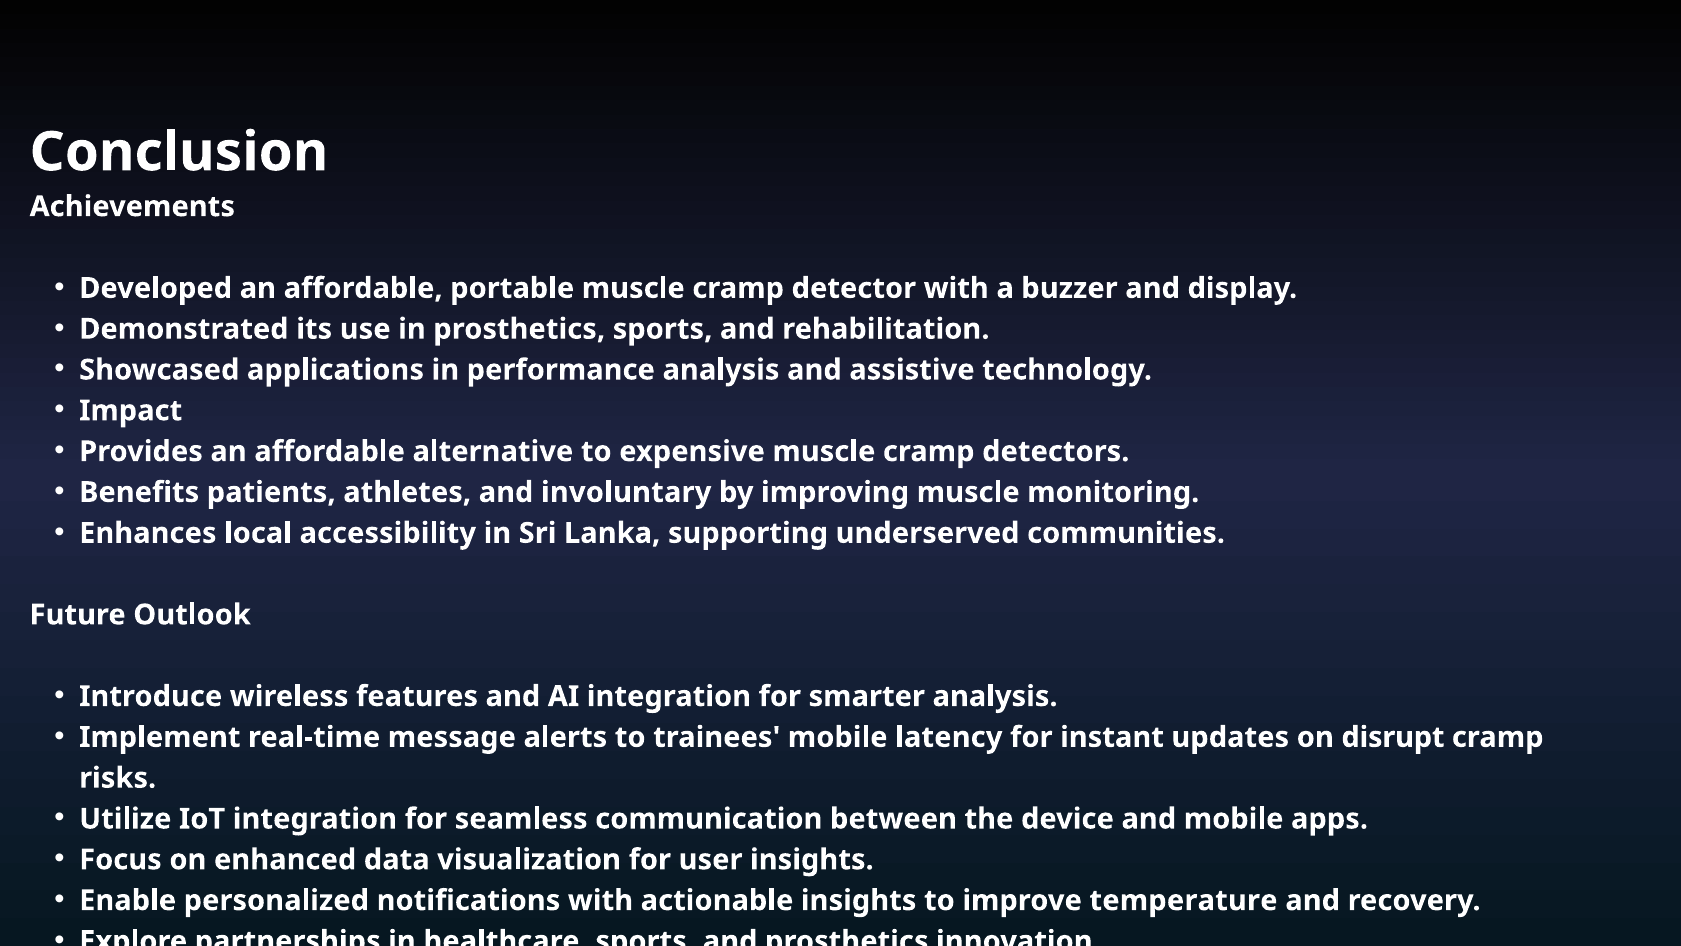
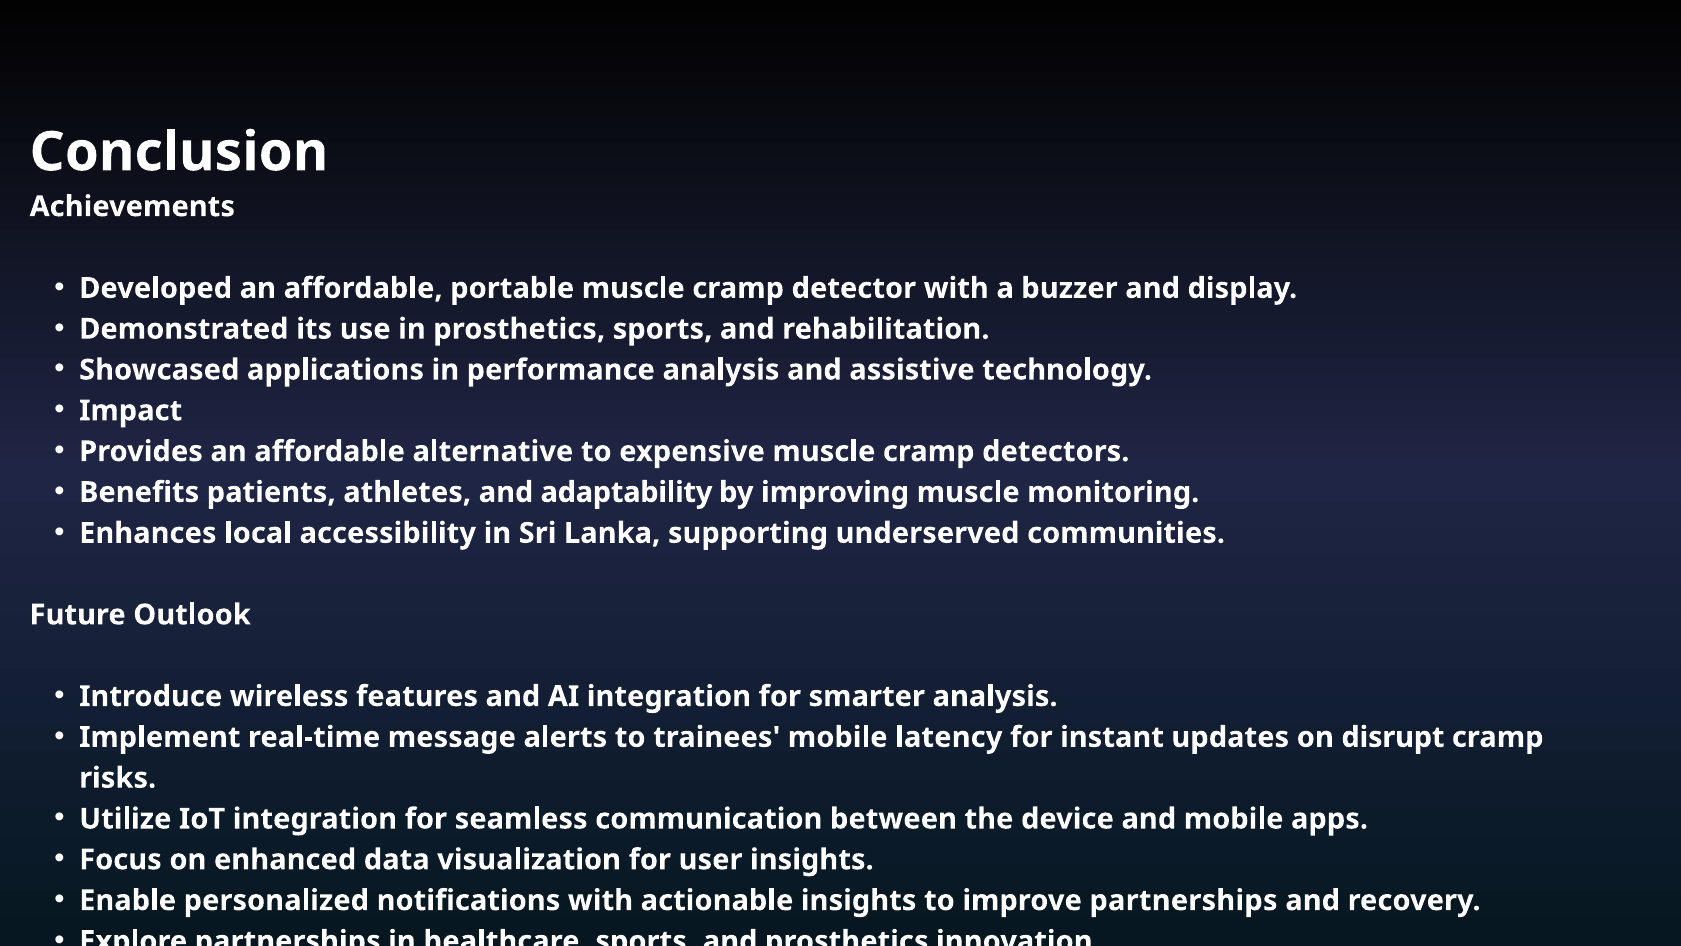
involuntary: involuntary -> adaptability (626, 492)
improve temperature: temperature -> partnerships (1183, 900)
